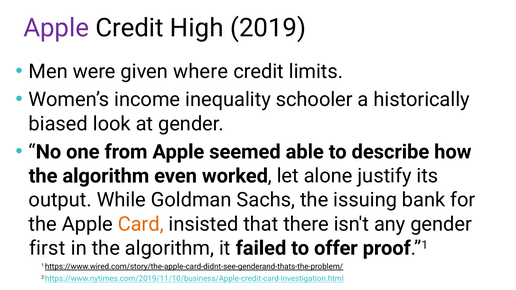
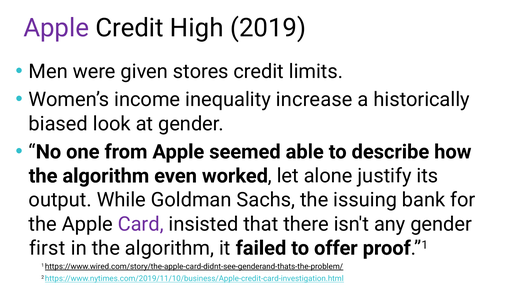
where: where -> stores (201, 72)
schooler: schooler -> increase (314, 100)
Card colour: orange -> purple (141, 224)
